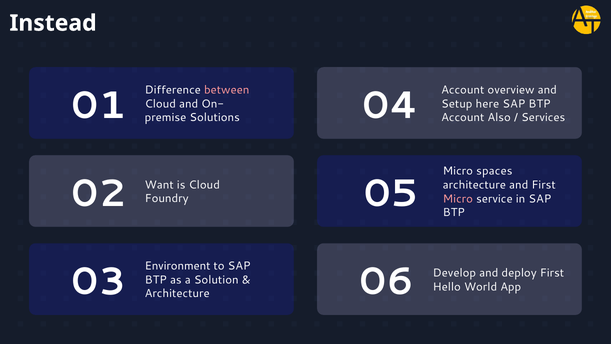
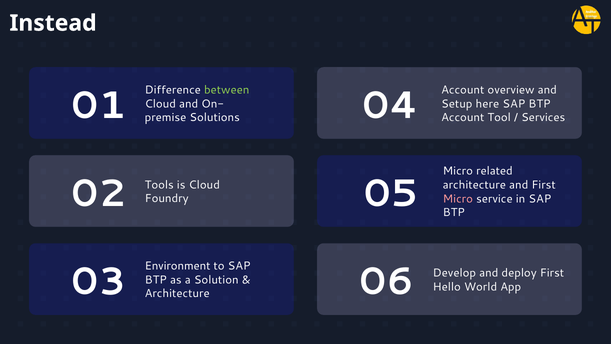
between colour: pink -> light green (227, 90)
Also: Also -> Tool (499, 117)
spaces: spaces -> related (494, 171)
Want: Want -> Tools (159, 185)
